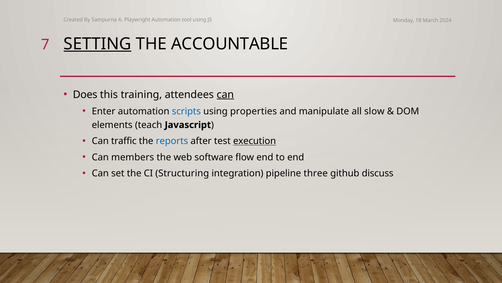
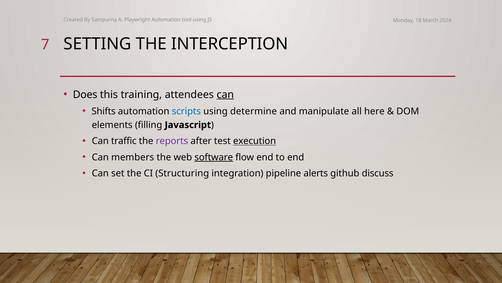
SETTING underline: present -> none (97, 44)
ACCOUNTABLE: ACCOUNTABLE -> INTERCEPTION (230, 44)
Enter: Enter -> Shifts (104, 111)
properties: properties -> determine (254, 111)
slow: slow -> here (374, 111)
teach: teach -> filling (149, 125)
reports colour: blue -> purple (172, 141)
software underline: none -> present (214, 157)
three: three -> alerts (316, 173)
